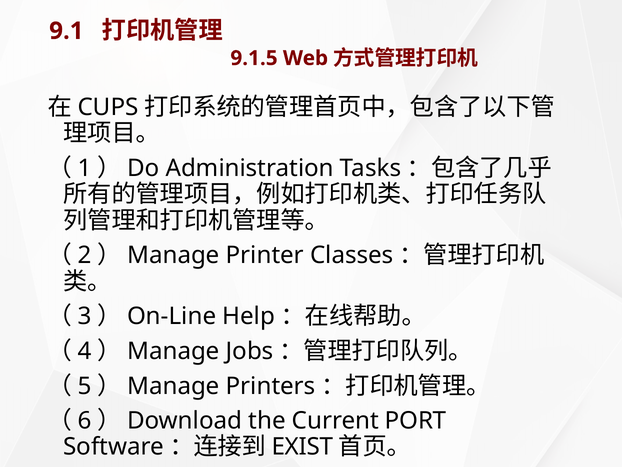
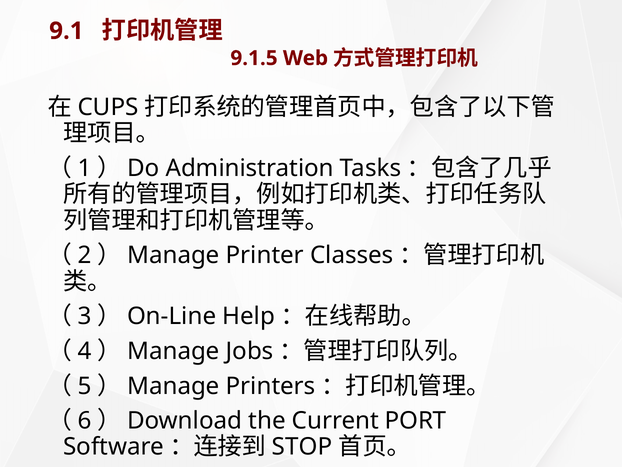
EXIST: EXIST -> STOP (302, 447)
